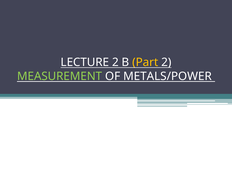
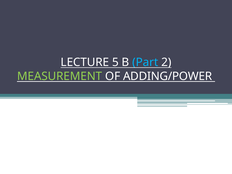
LECTURE 2: 2 -> 5 (115, 62)
Part colour: yellow -> light blue (145, 62)
METALS/POWER: METALS/POWER -> ADDING/POWER (168, 76)
